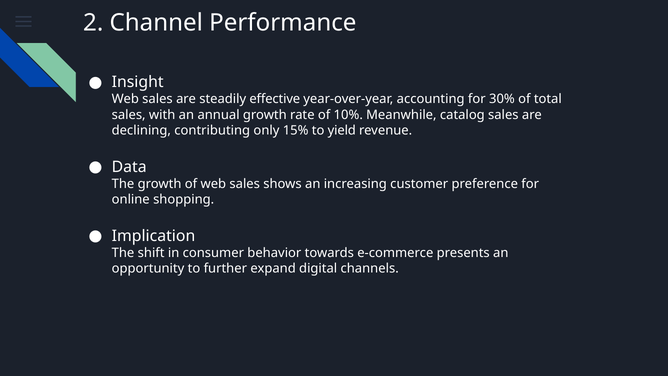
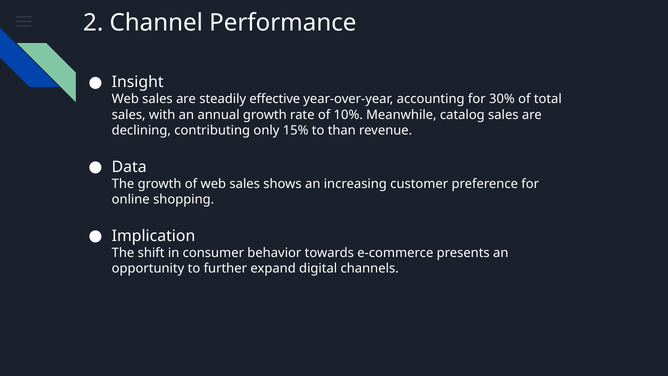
yield: yield -> than (342, 130)
